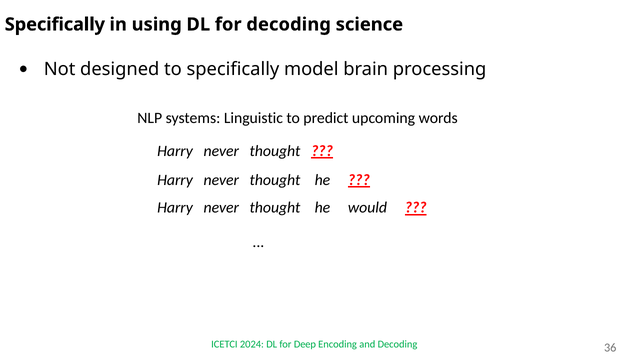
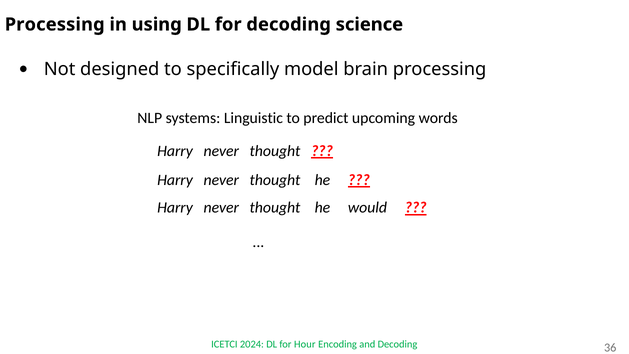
Specifically: Specifically -> Processing (55, 24)
Deep: Deep -> Hour (305, 344)
